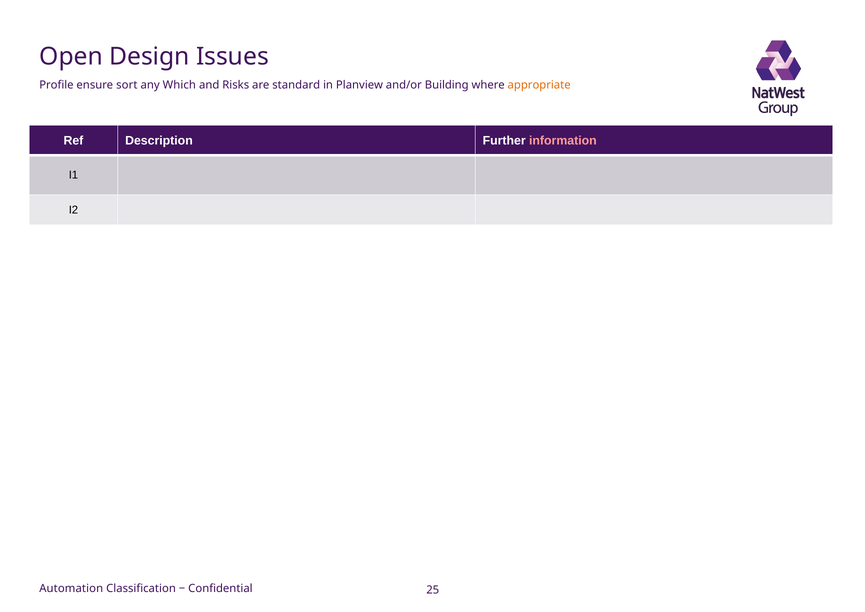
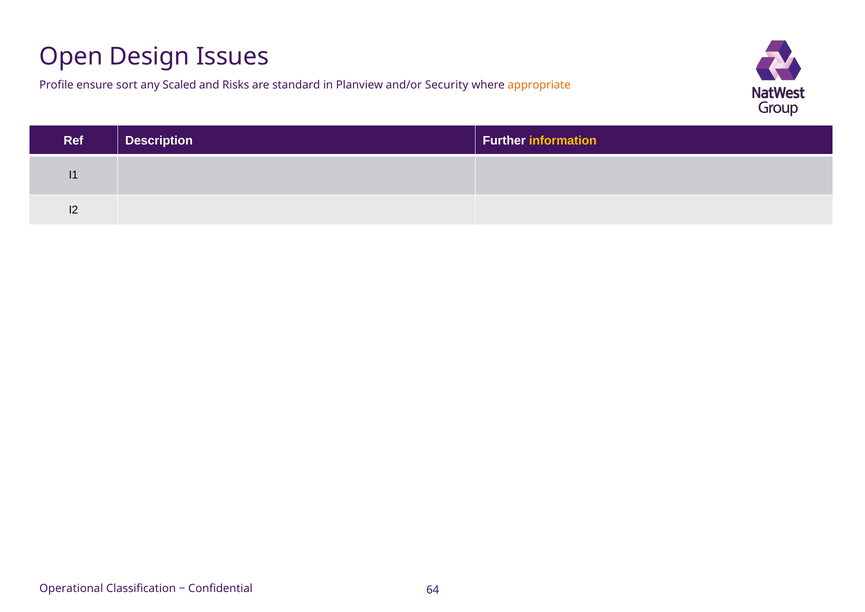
Which: Which -> Scaled (179, 85)
Building: Building -> Security (447, 85)
information colour: pink -> yellow (563, 140)
Automation: Automation -> Operational (71, 588)
25: 25 -> 64 (433, 590)
